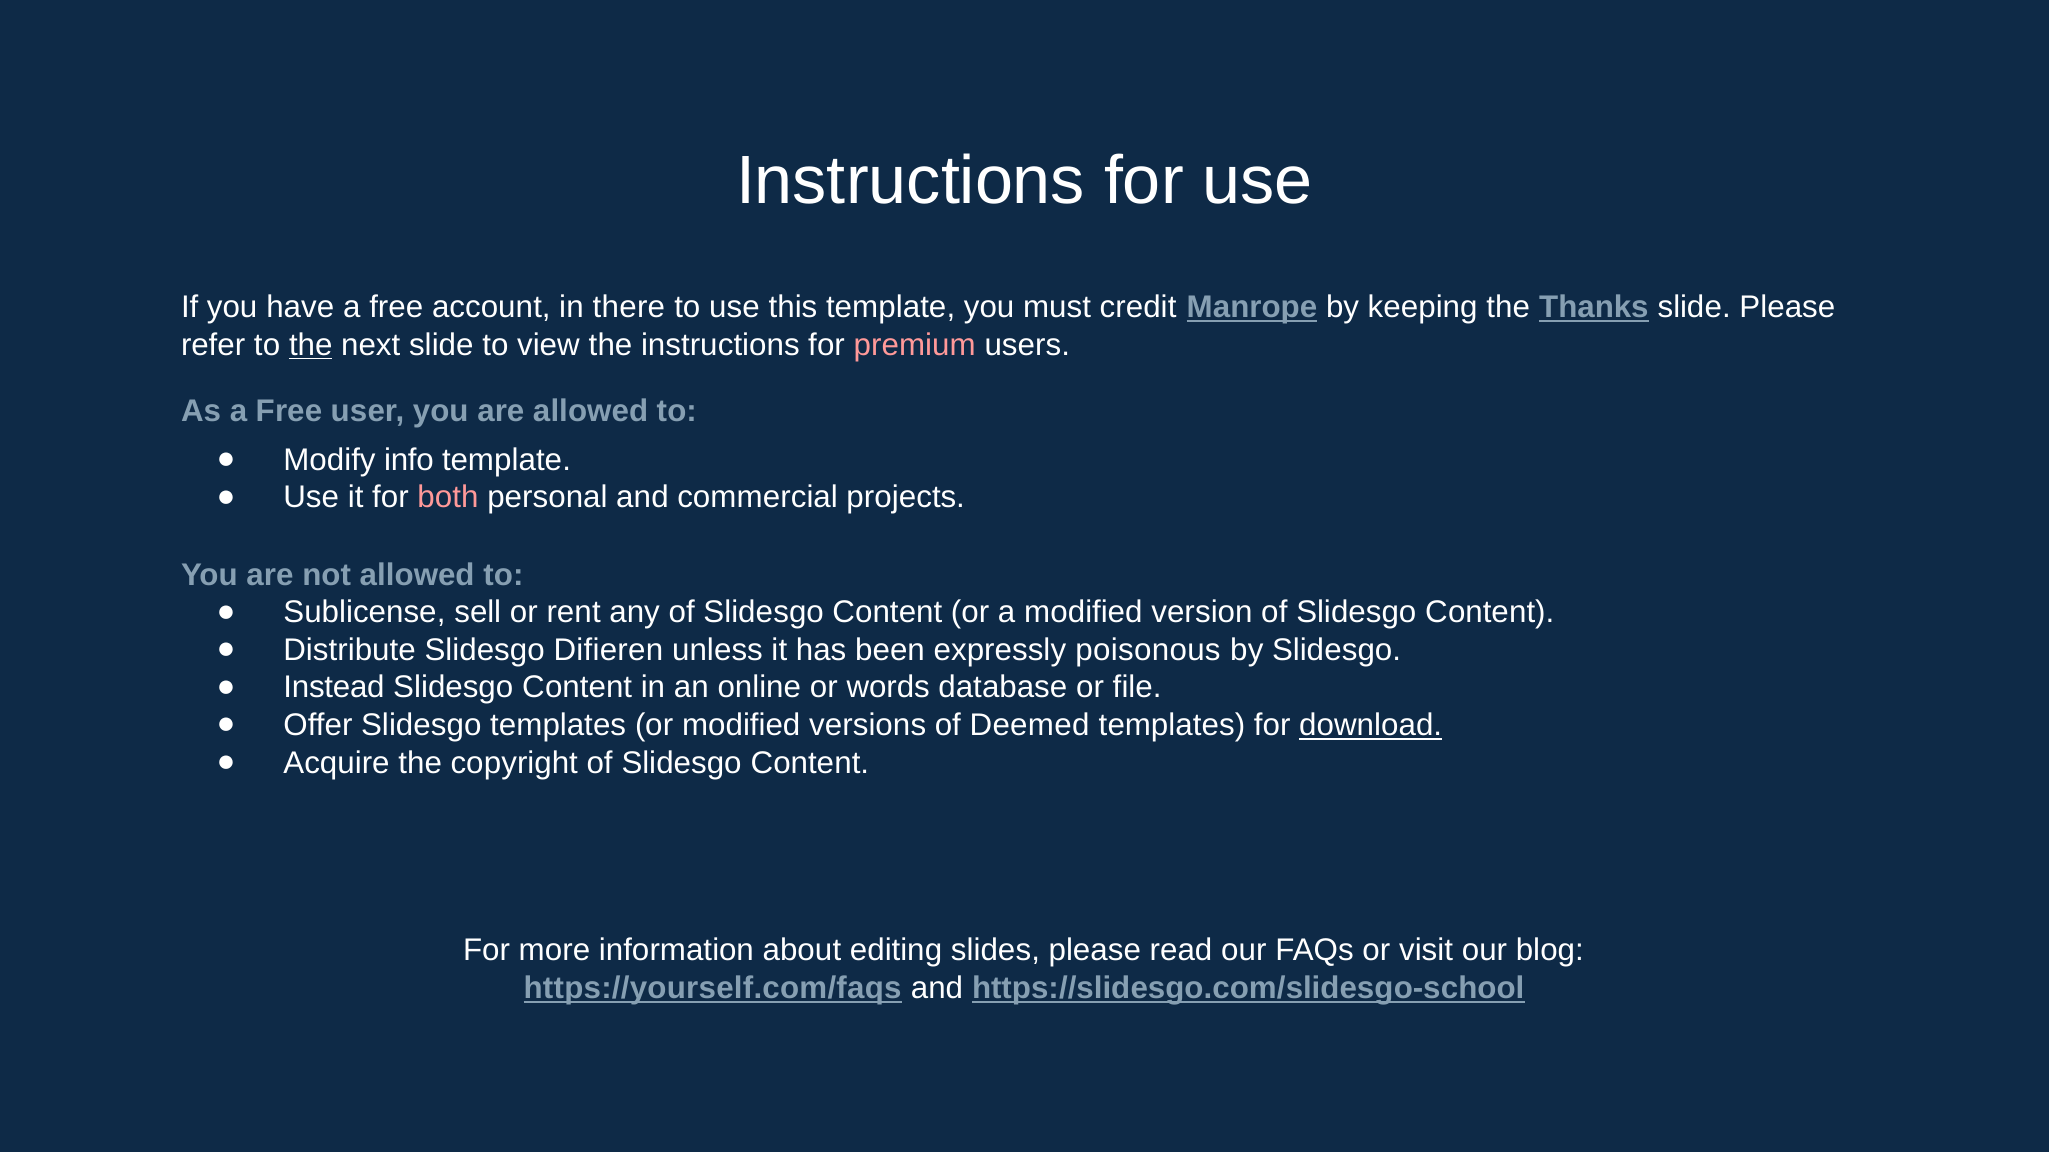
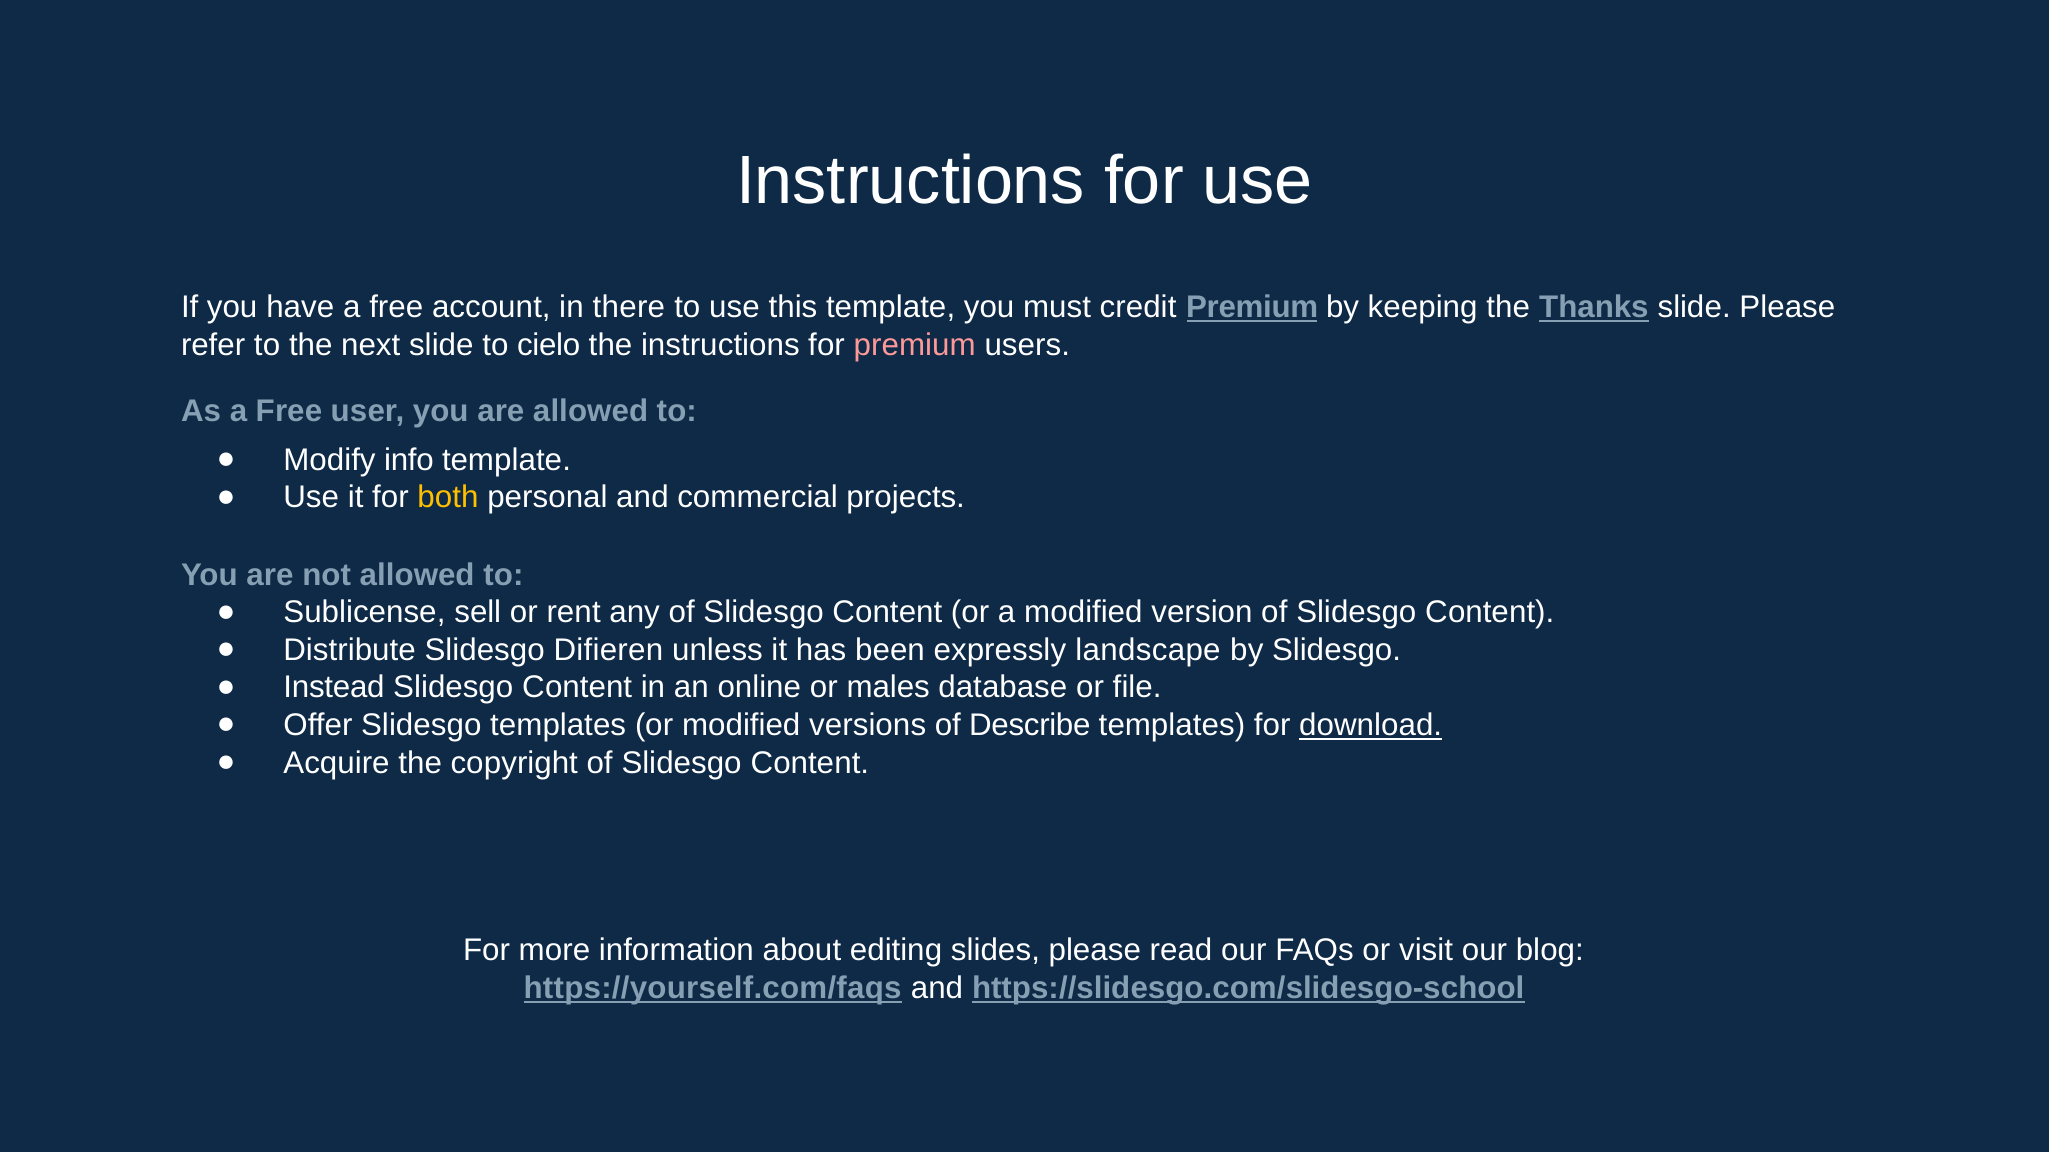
credit Manrope: Manrope -> Premium (1252, 308)
the underline: present -> none (311, 345)
view: view -> cielo (549, 345)
both colour: pink -> yellow (448, 498)
poisonous: poisonous -> landscape (1148, 650)
words: words -> males (888, 688)
Deemed: Deemed -> Describe (1030, 726)
